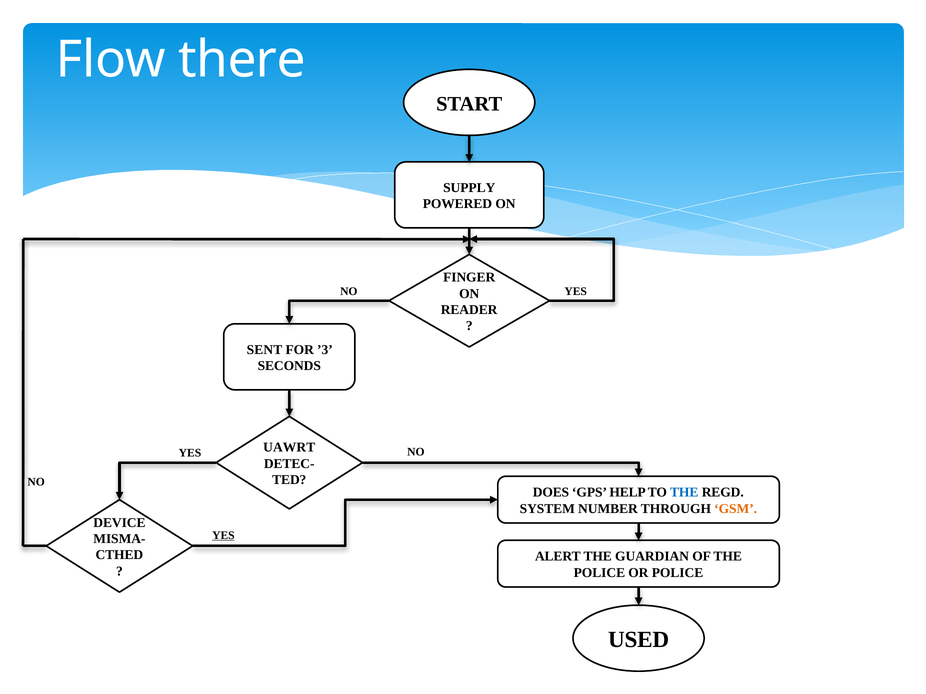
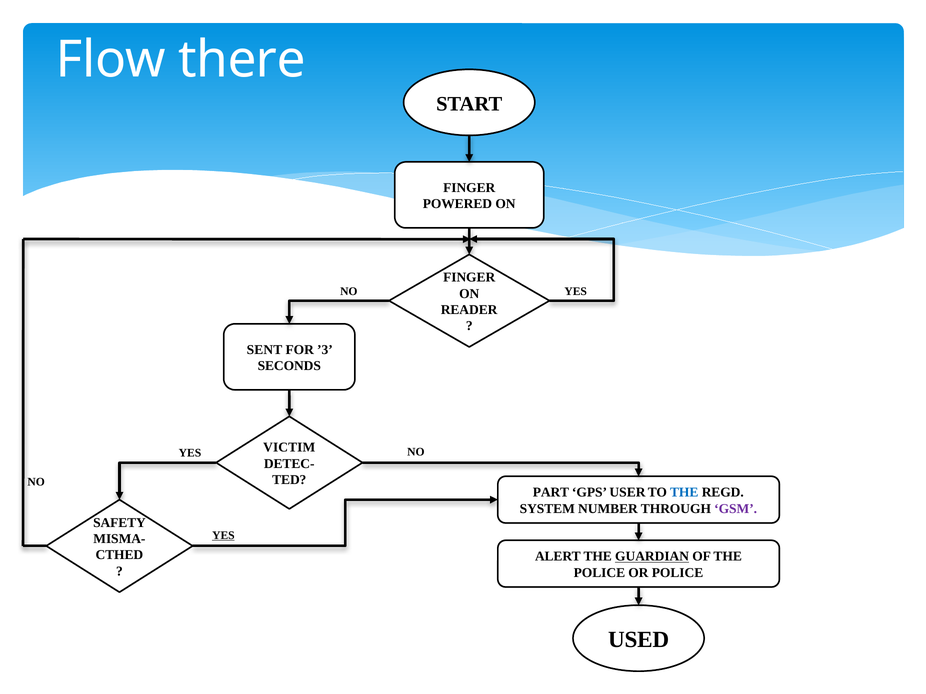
SUPPLY: SUPPLY -> FINGER (469, 188)
UAWRT: UAWRT -> VICTIM (289, 448)
DOES: DOES -> PART (551, 493)
HELP: HELP -> USER (627, 493)
GSM colour: orange -> purple (736, 509)
DEVICE: DEVICE -> SAFETY (119, 523)
GUARDIAN underline: none -> present (652, 557)
